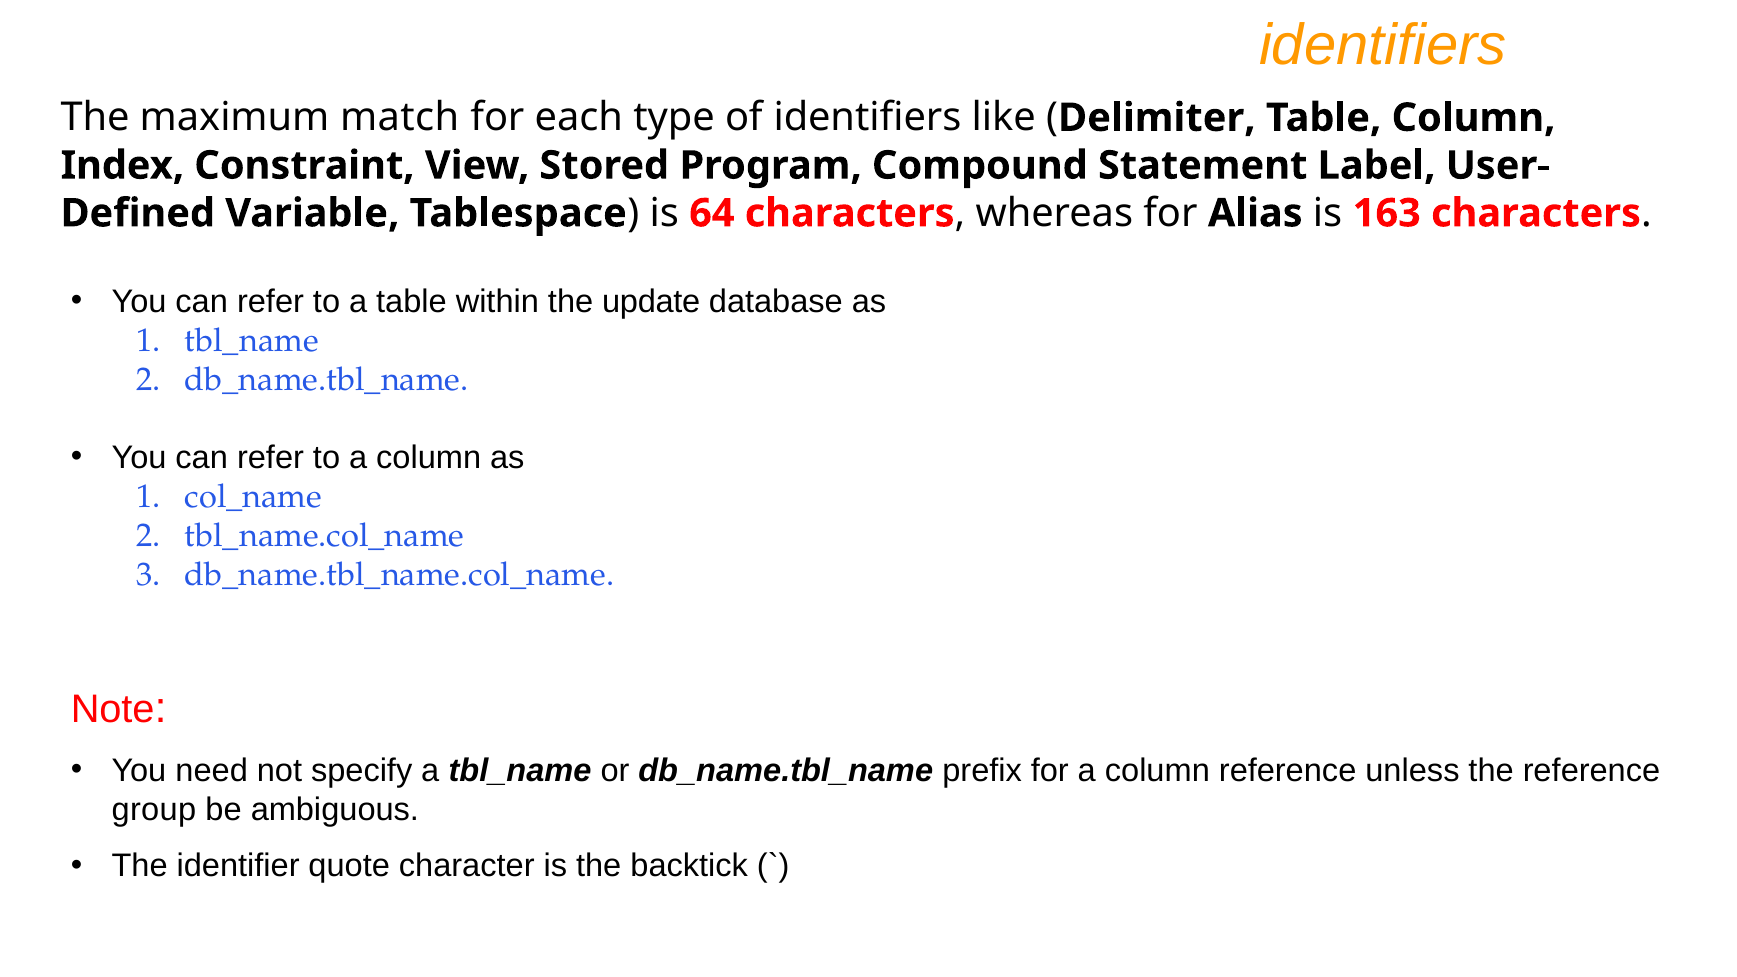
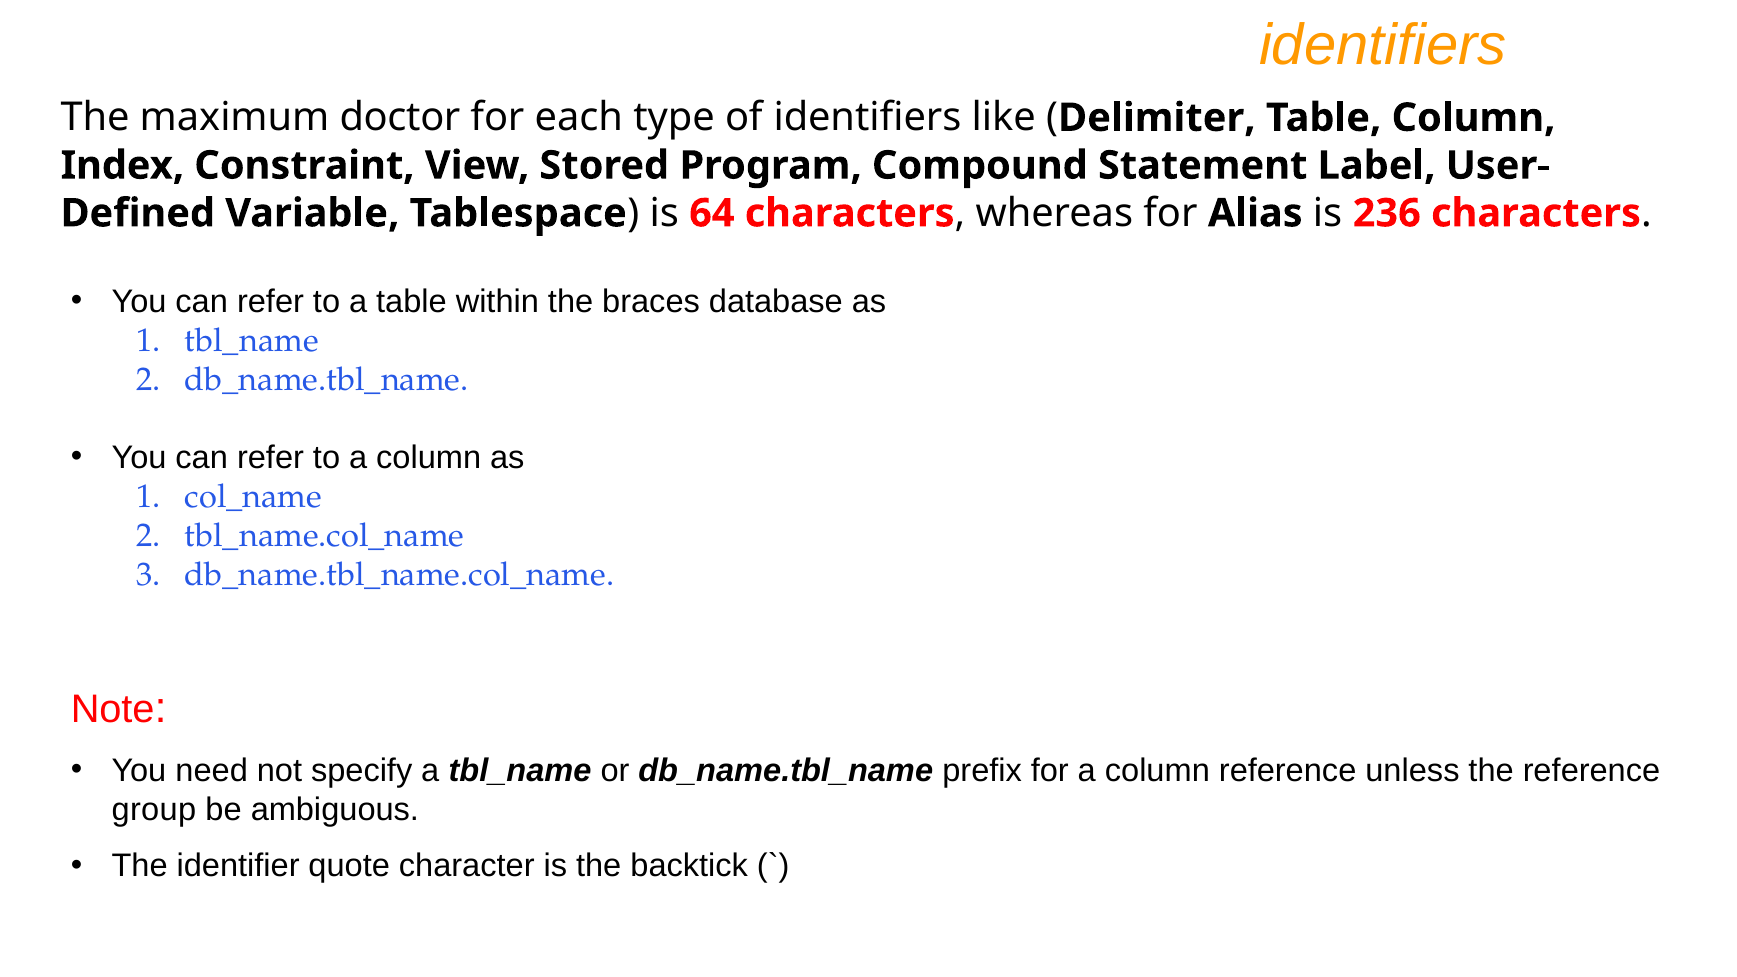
match: match -> doctor (400, 118)
163: 163 -> 236 (1387, 213)
update: update -> braces (651, 301)
